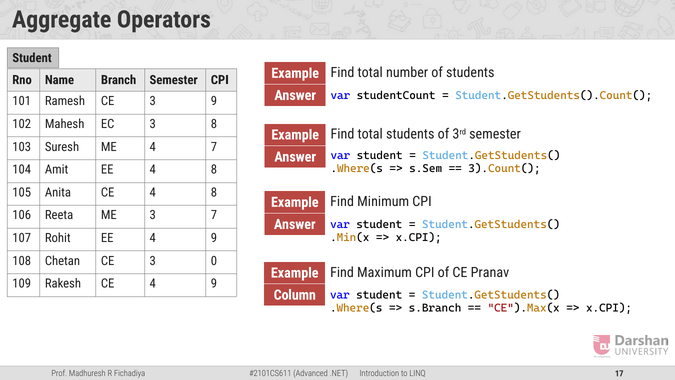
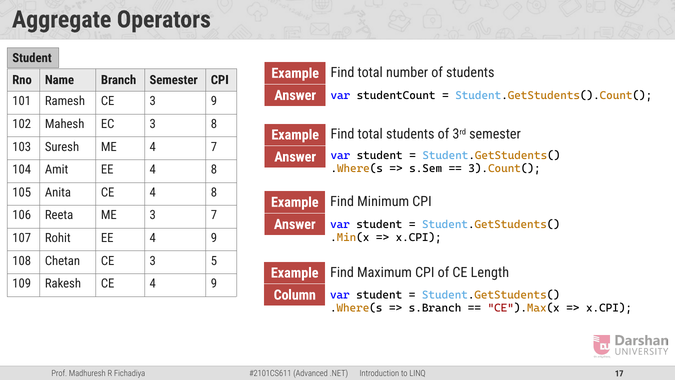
0: 0 -> 5 (214, 261)
Pranav: Pranav -> Length (490, 272)
